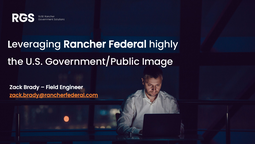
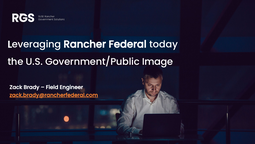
highly: highly -> today (164, 44)
